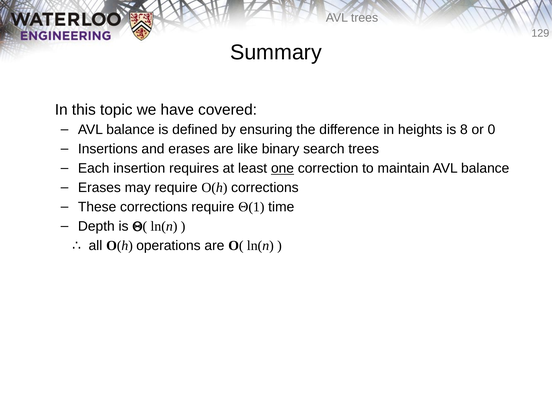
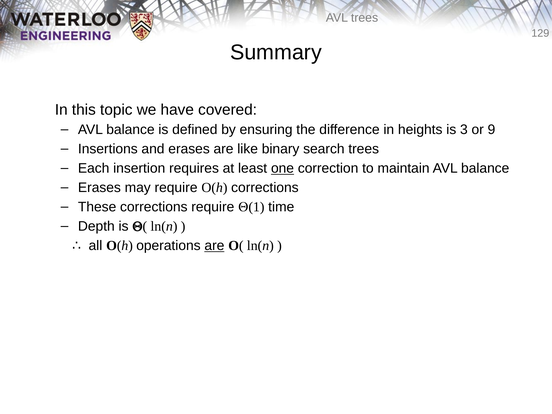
8: 8 -> 3 (464, 130)
0: 0 -> 9 (491, 130)
are underline: none -> present (214, 246)
